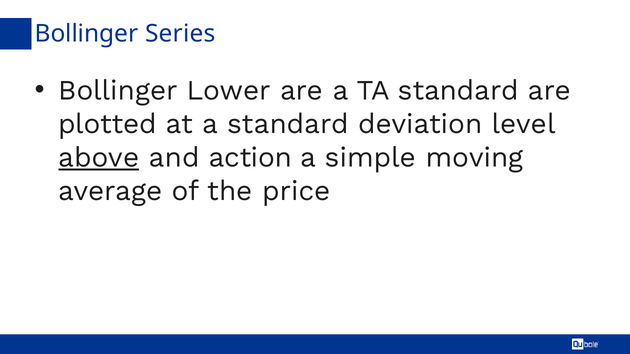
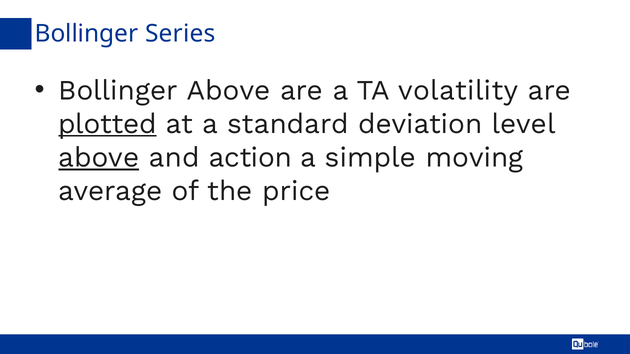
Bollinger Lower: Lower -> Above (229, 90)
TA standard: standard -> volatility (458, 90)
plotted underline: none -> present (107, 124)
